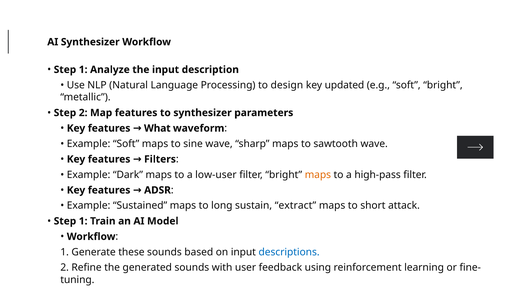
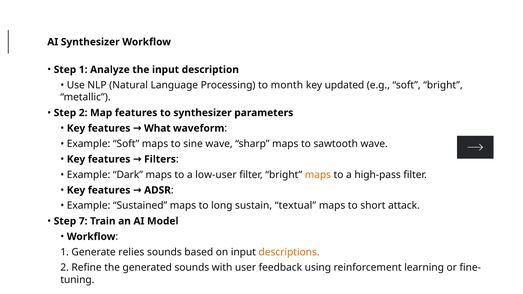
design: design -> month (287, 85)
extract: extract -> textual (295, 206)
1: 1 -> 7 (83, 221)
these: these -> relies (131, 252)
descriptions colour: blue -> orange (289, 252)
